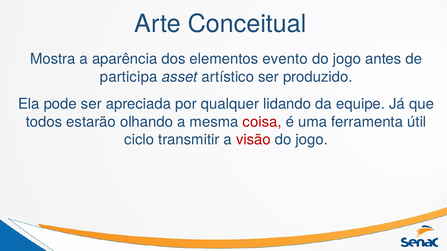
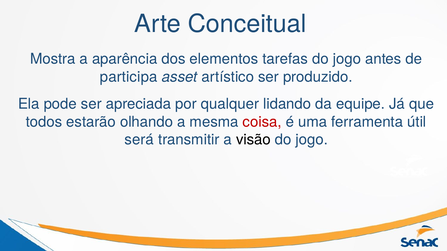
evento: evento -> tarefas (285, 59)
ciclo: ciclo -> será (139, 140)
visão colour: red -> black (253, 140)
